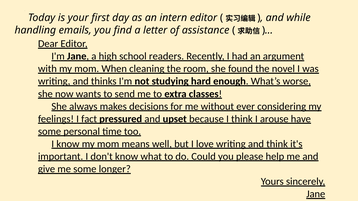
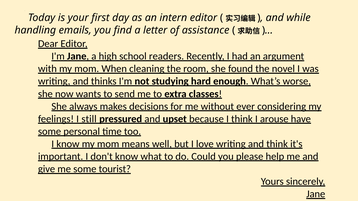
fact: fact -> still (89, 119)
longer: longer -> tourist (115, 169)
